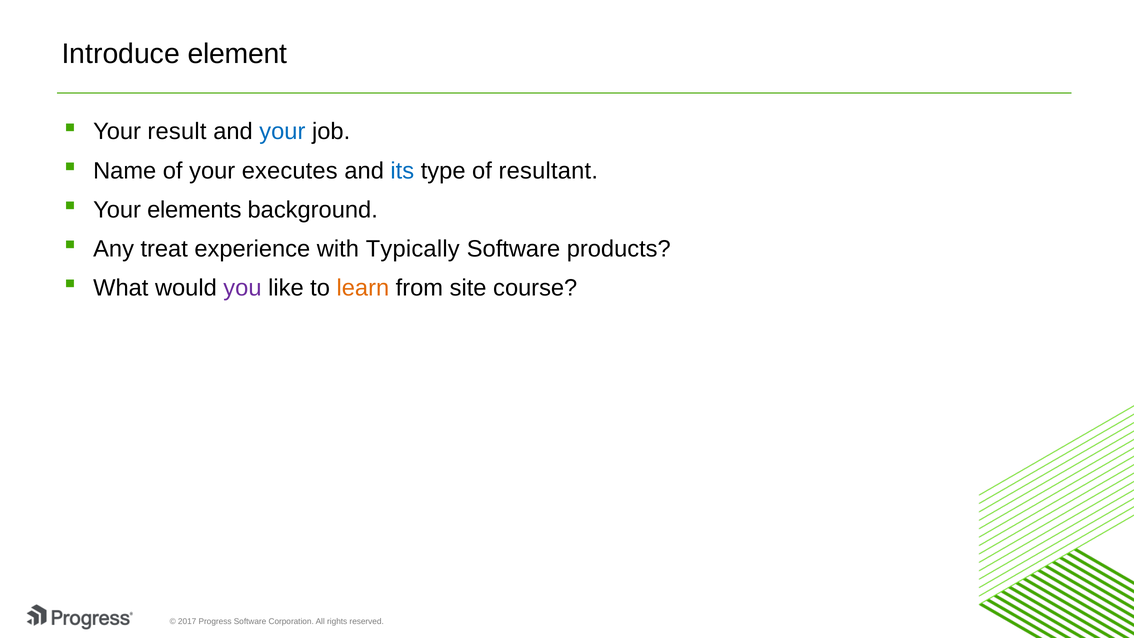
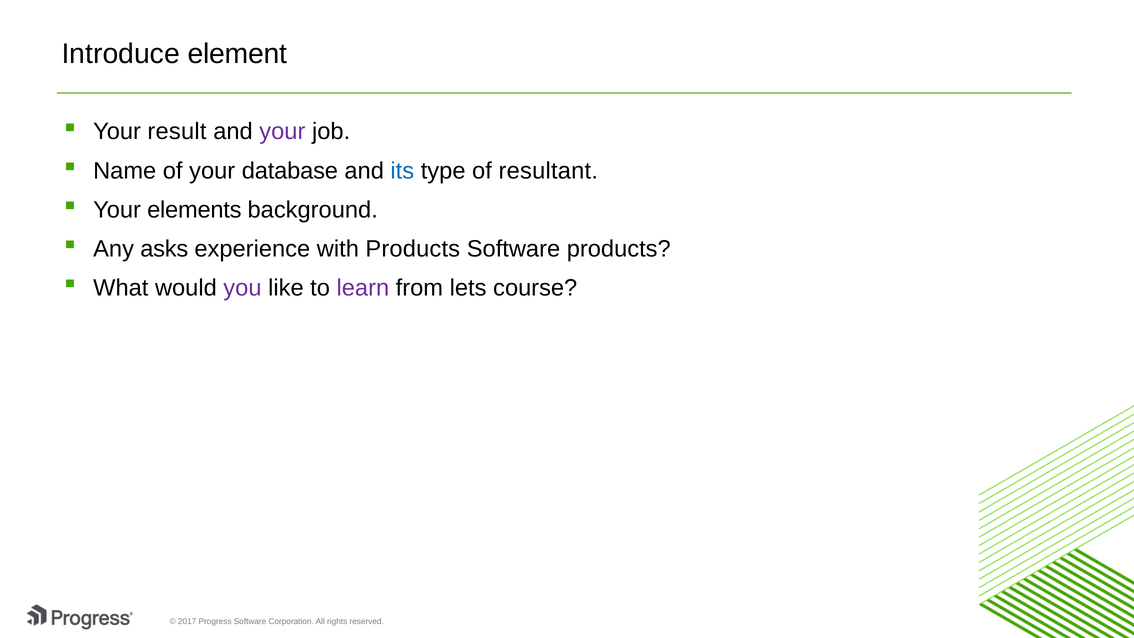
your colour: blue -> purple (282, 132)
executes: executes -> database (290, 171)
treat: treat -> asks (164, 249)
with Typically: Typically -> Products (413, 249)
learn colour: orange -> purple (363, 288)
site: site -> lets (468, 288)
